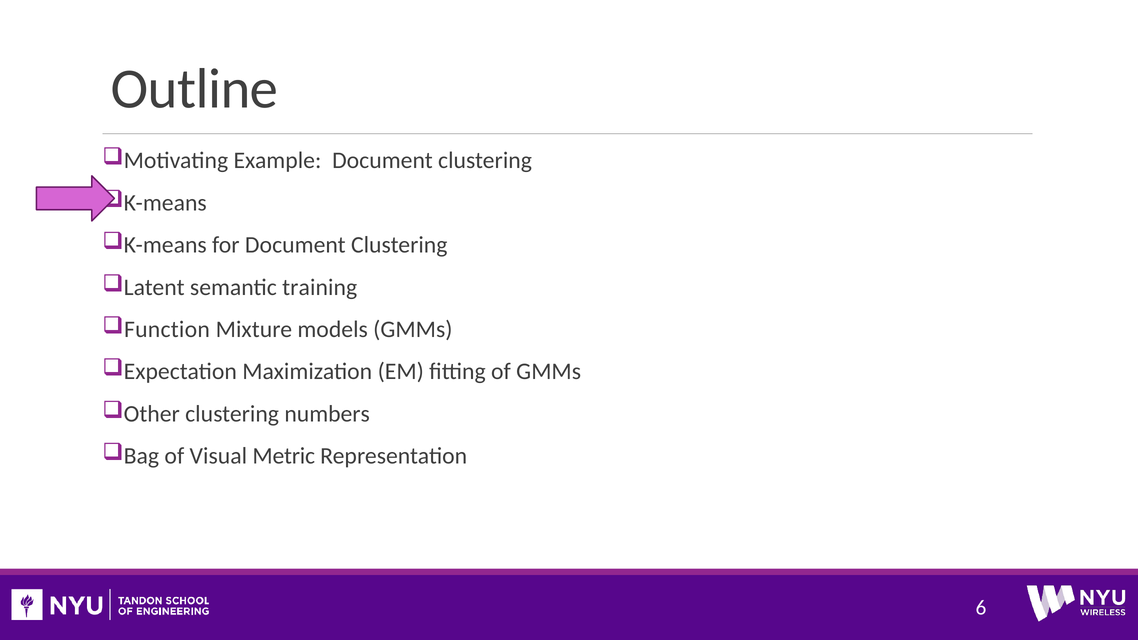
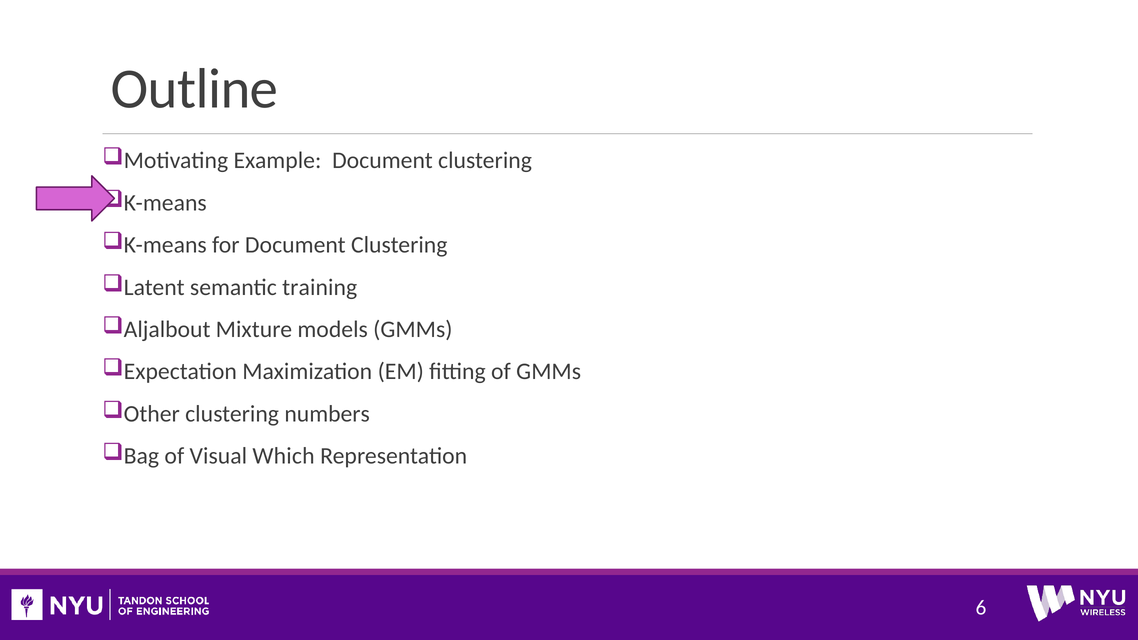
Function: Function -> Aljalbout (167, 329)
Metric: Metric -> Which (284, 456)
